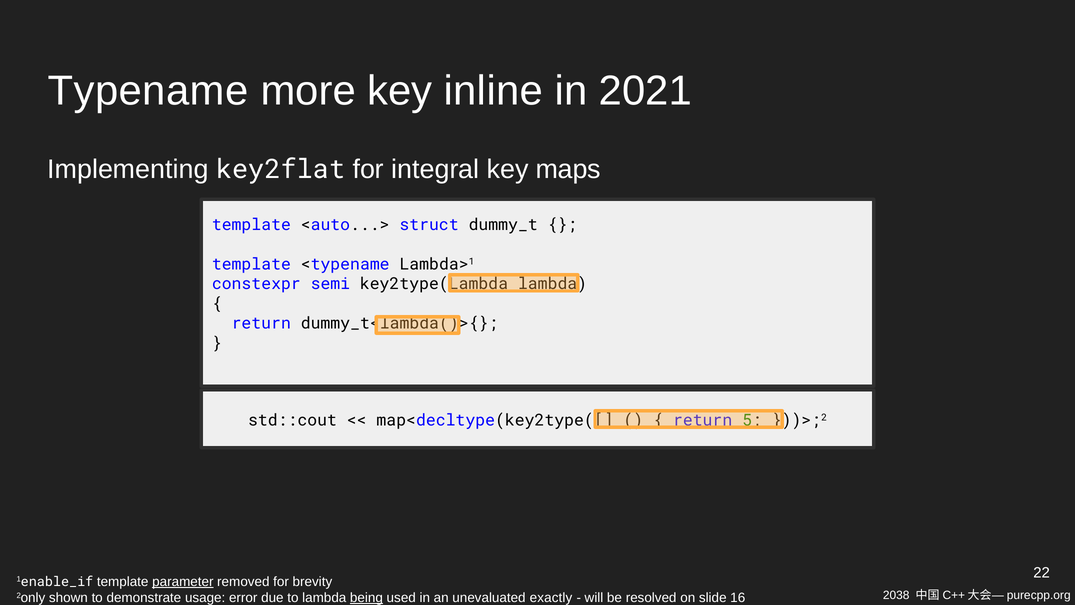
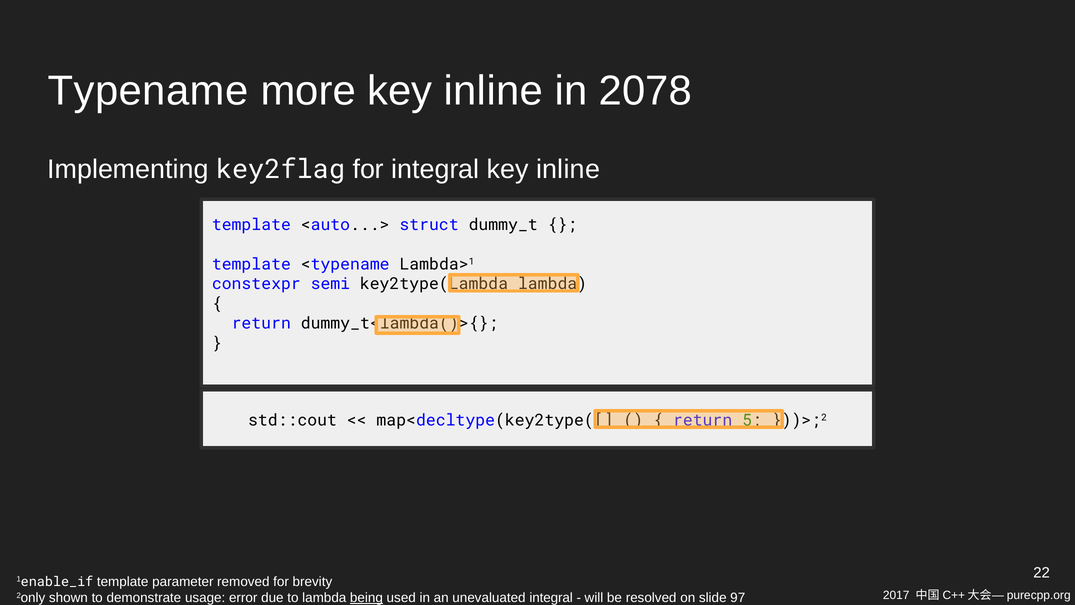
2021: 2021 -> 2078 (645, 91)
key2flat: key2flat -> key2flag (281, 169)
integral key maps: maps -> inline (568, 169)
parameter underline: present -> none (183, 581)
2038: 2038 -> 2017 (896, 595)
unevaluated exactly: exactly -> integral (551, 597)
16: 16 -> 97 (738, 597)
